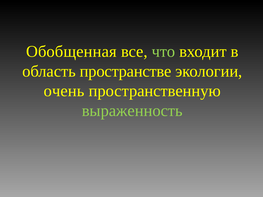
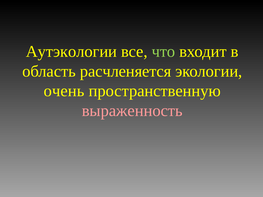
Обобщенная: Обобщенная -> Аутэкологии (71, 52)
пространстве: пространстве -> расчленяется (126, 71)
выраженность colour: light green -> pink (132, 111)
